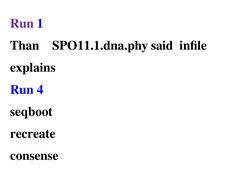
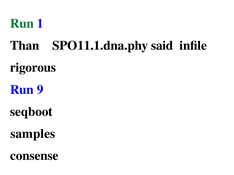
Run colour: purple -> green (22, 24)
explains: explains -> rigorous (33, 68)
4: 4 -> 9 (40, 90)
recreate: recreate -> samples (33, 134)
